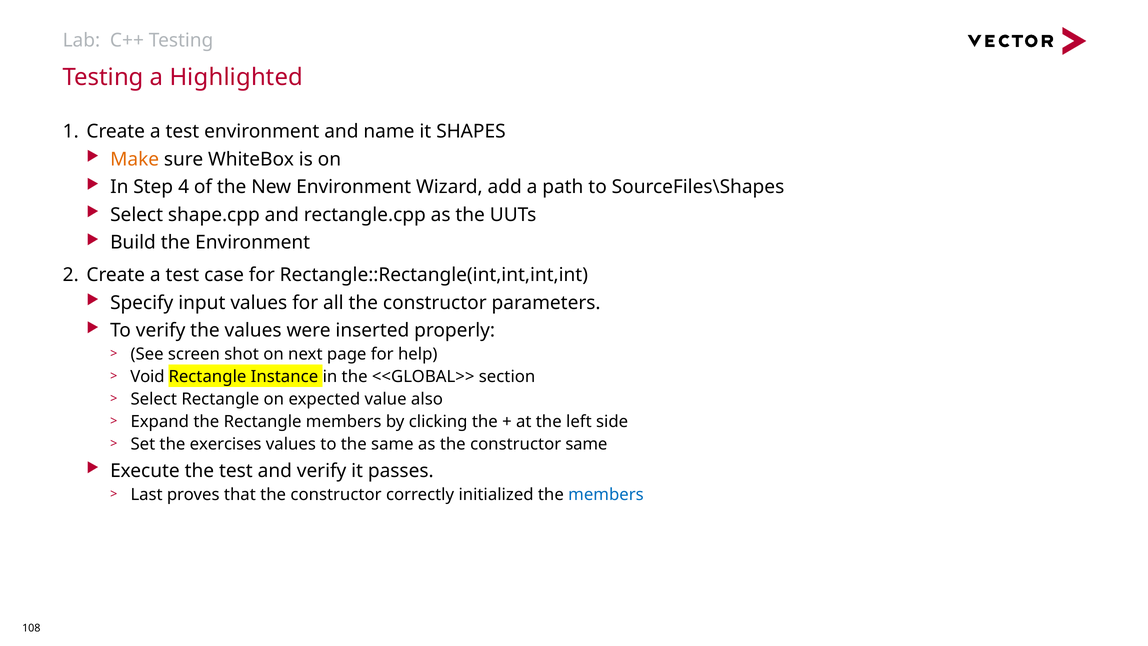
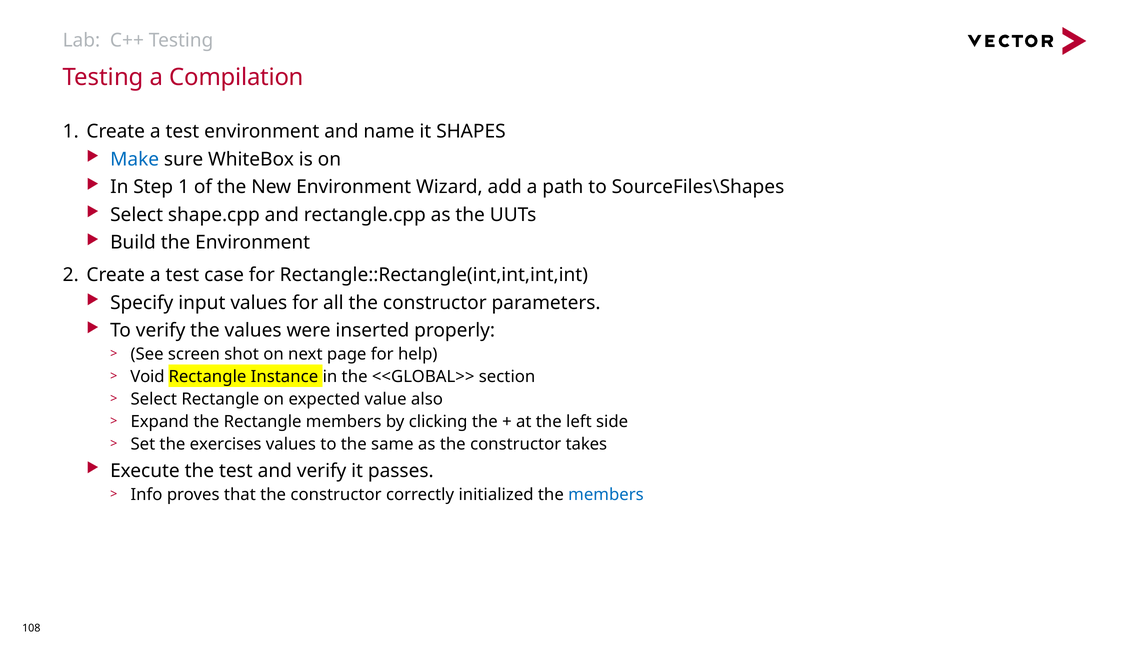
Highlighted: Highlighted -> Compilation (237, 77)
Make colour: orange -> blue (135, 159)
Step 4: 4 -> 1 (184, 187)
constructor same: same -> takes (586, 444)
Last: Last -> Info (146, 494)
